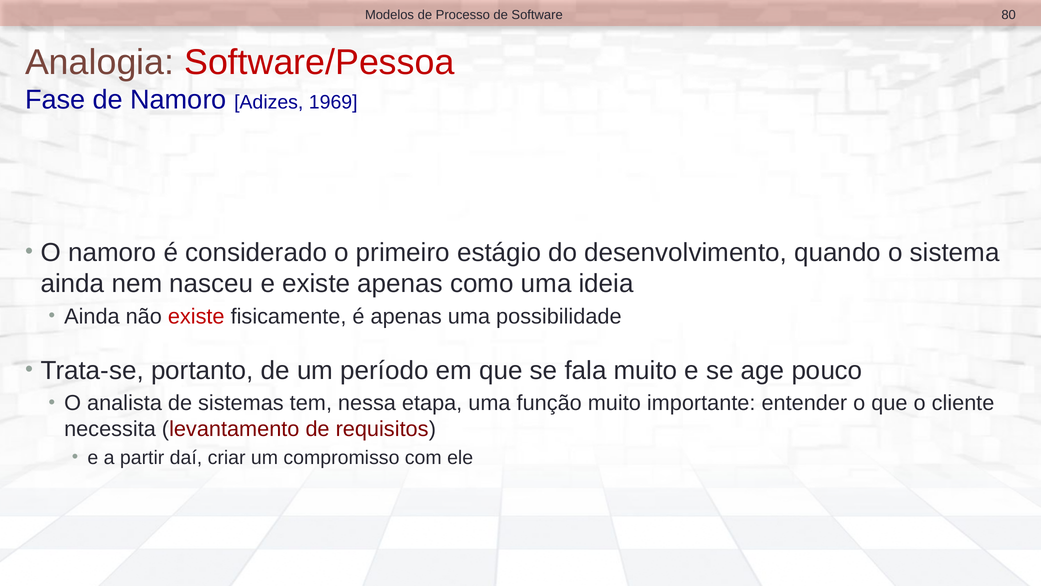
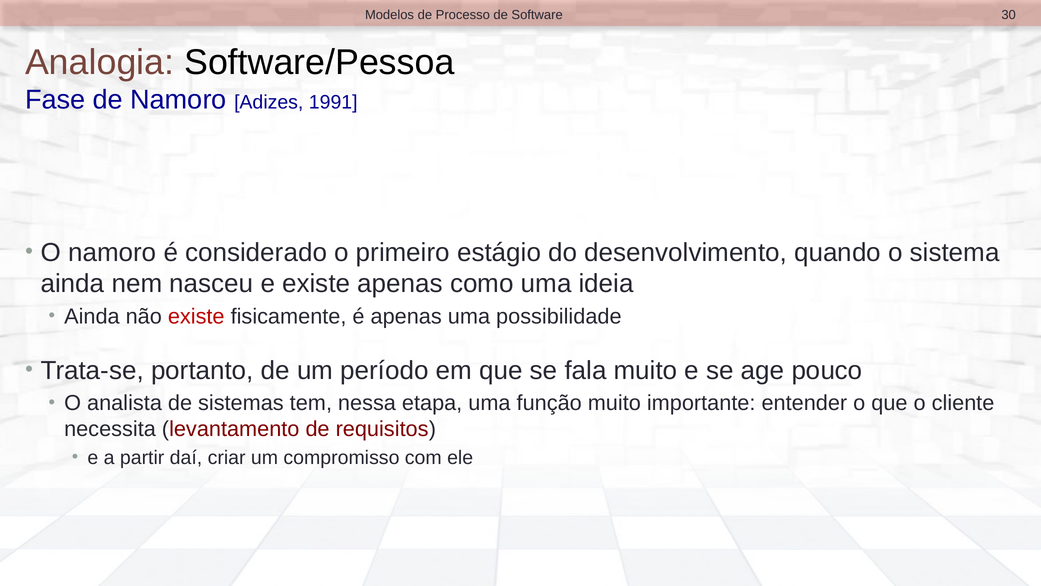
80: 80 -> 30 (1009, 15)
Software/Pessoa colour: red -> black (319, 63)
1969: 1969 -> 1991 (333, 102)
